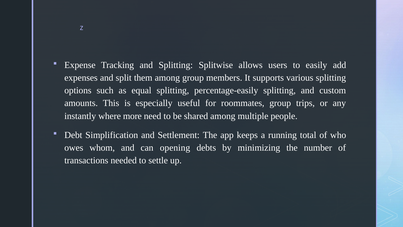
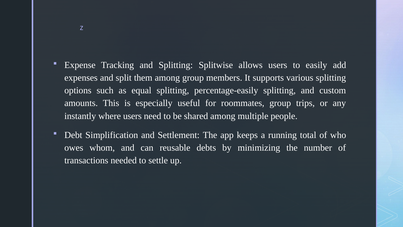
where more: more -> users (132, 116)
opening: opening -> reusable (175, 148)
